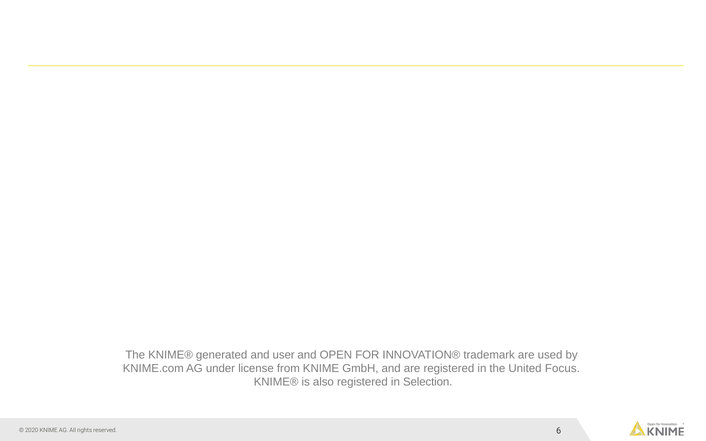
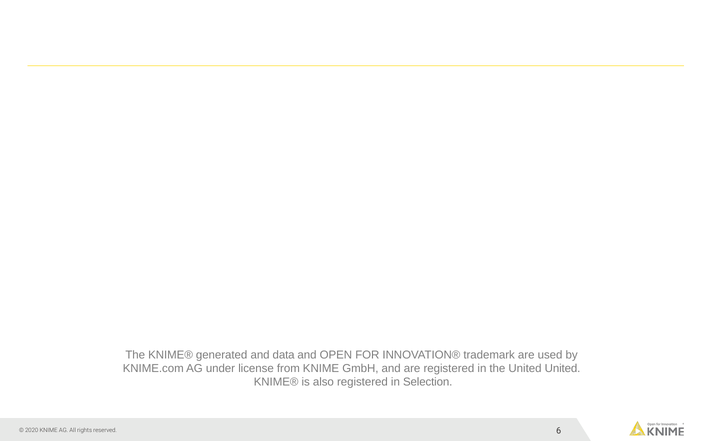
user: user -> data (284, 355)
United Focus: Focus -> United (563, 369)
